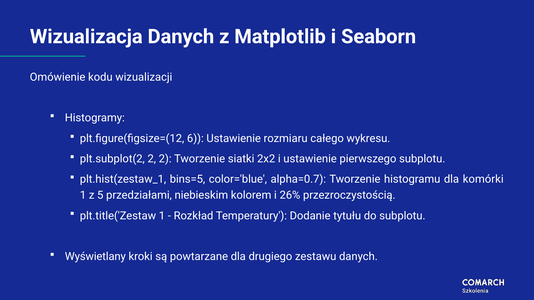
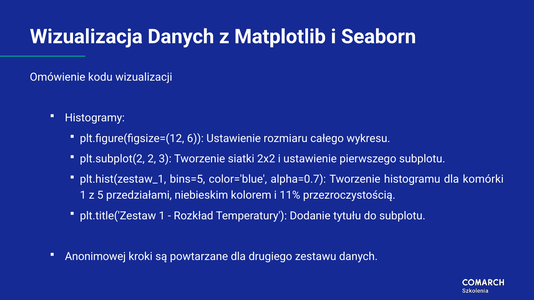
2 2: 2 -> 3 (165, 159)
26%: 26% -> 11% (290, 196)
Wyświetlany: Wyświetlany -> Anonimowej (95, 257)
